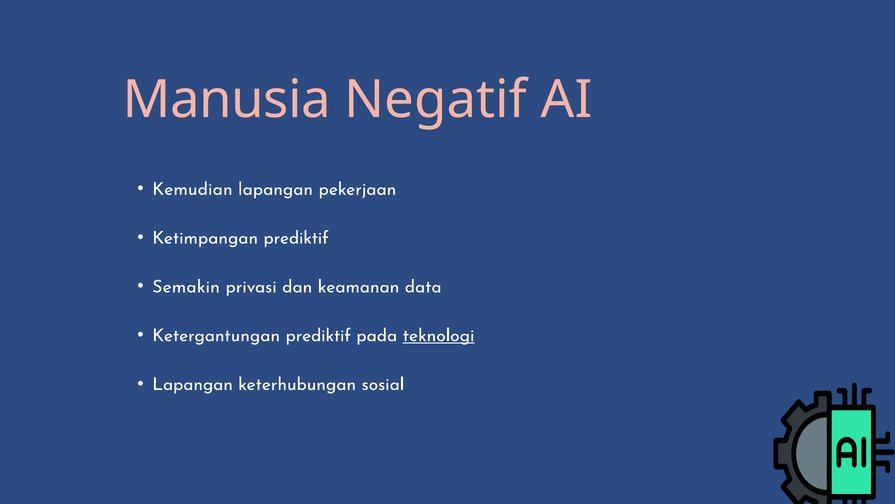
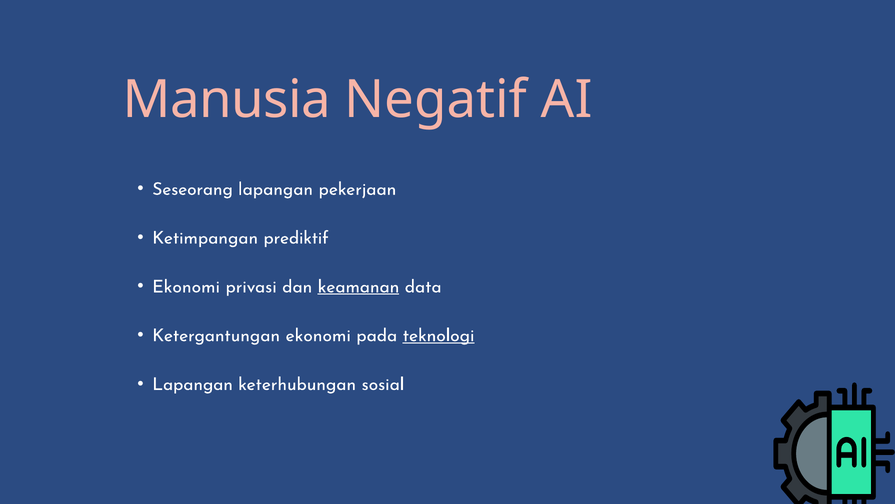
Kemudian: Kemudian -> Seseorang (193, 189)
Semakin: Semakin -> Ekonomi (186, 286)
keamanan underline: none -> present (359, 286)
Ketergantungan prediktif: prediktif -> ekonomi (318, 335)
